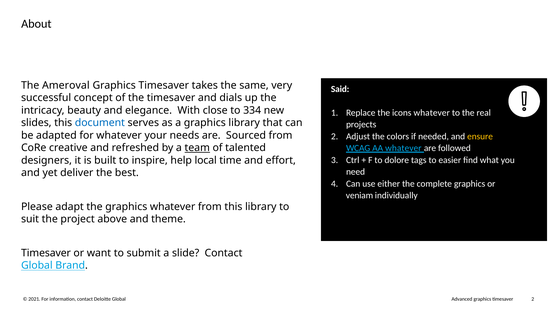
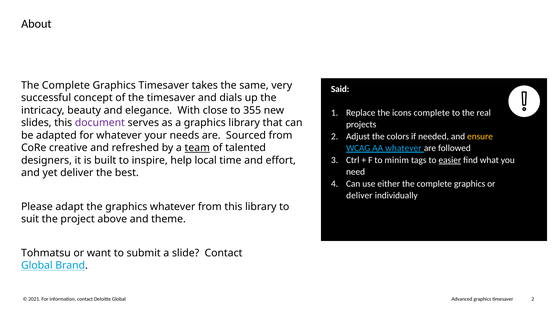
Ameroval: Ameroval -> Complete (66, 85)
334: 334 -> 355 (252, 110)
icons whatever: whatever -> complete (432, 113)
document colour: blue -> purple (100, 123)
dolore: dolore -> minim (397, 160)
easier underline: none -> present (450, 160)
veniam: veniam -> deliver (359, 196)
Timesaver: Timesaver -> Tohmatsu (46, 253)
